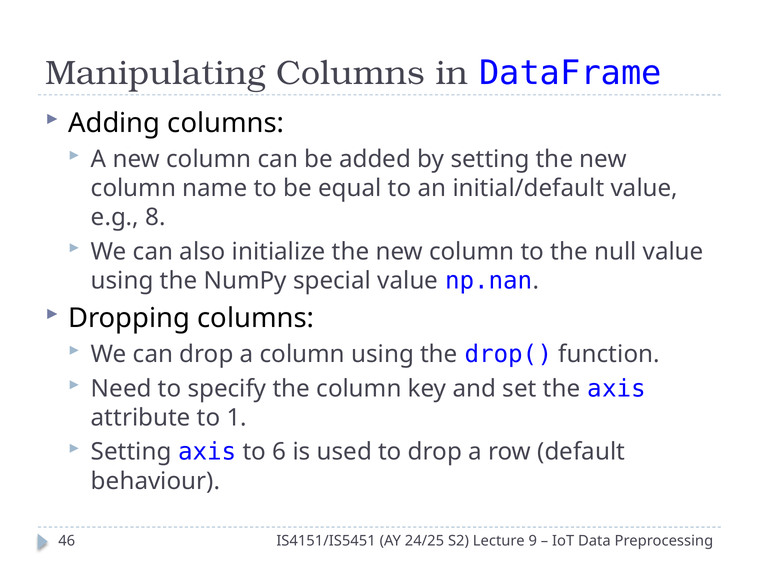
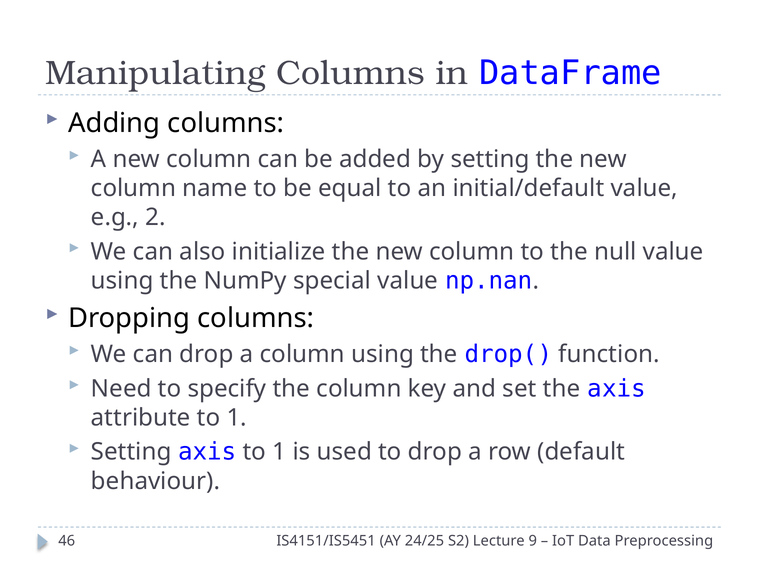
8: 8 -> 2 (155, 217)
axis to 6: 6 -> 1 (279, 452)
